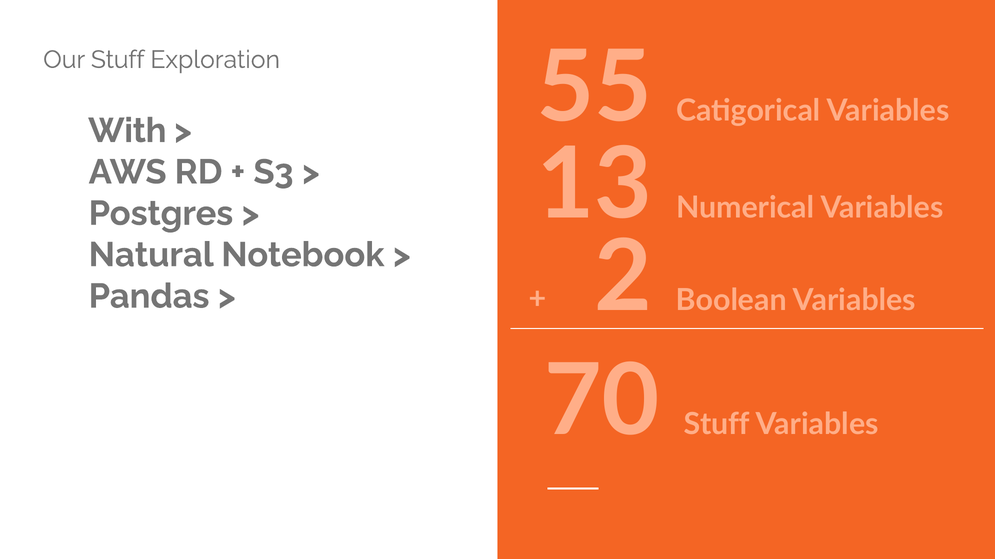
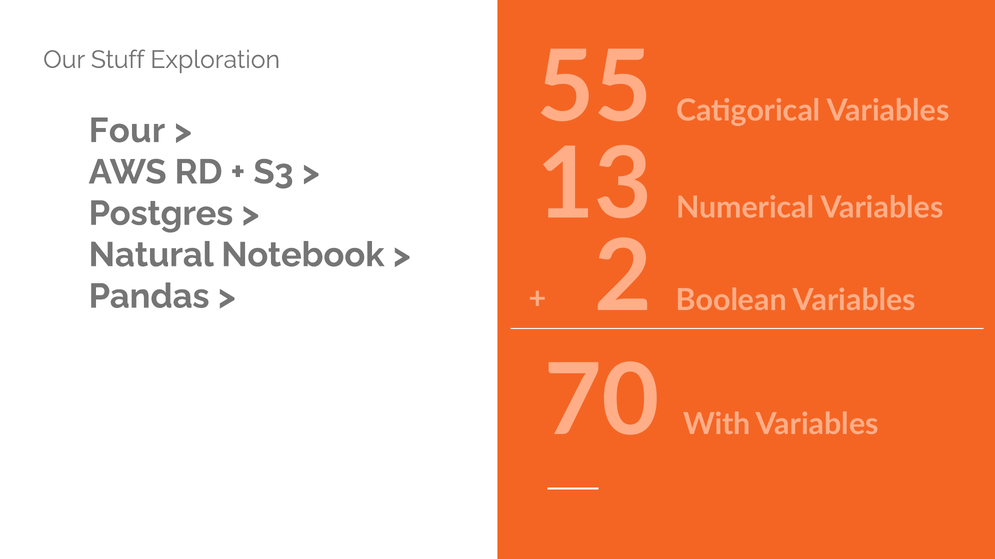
With: With -> Four (127, 131)
70 Stuff: Stuff -> With (717, 425)
